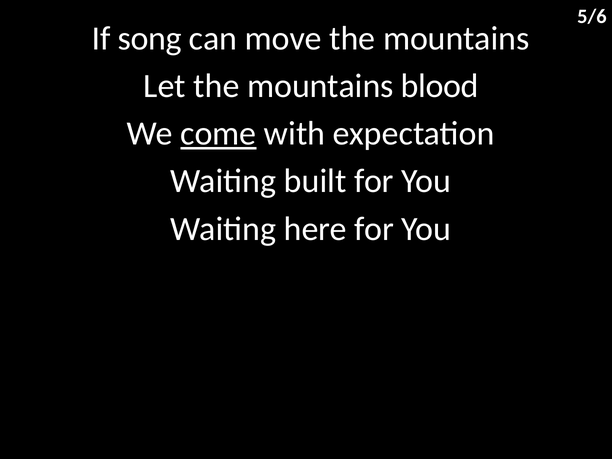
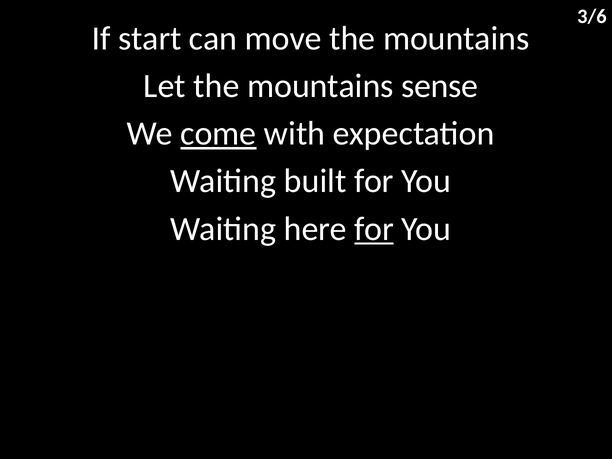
5/6: 5/6 -> 3/6 (592, 17)
song: song -> start (150, 38)
blood: blood -> sense (440, 86)
for underline: none -> present (374, 229)
